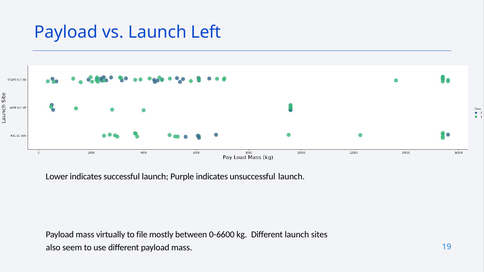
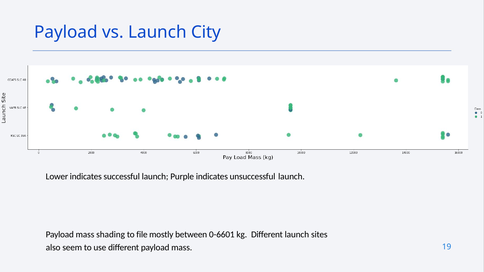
Left: Left -> City (206, 32)
virtually: virtually -> shading (111, 235)
0-6600: 0-6600 -> 0-6601 (222, 235)
